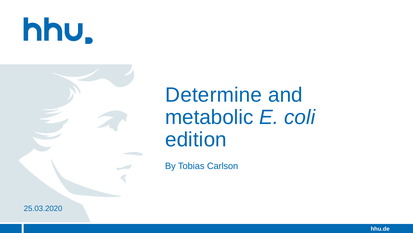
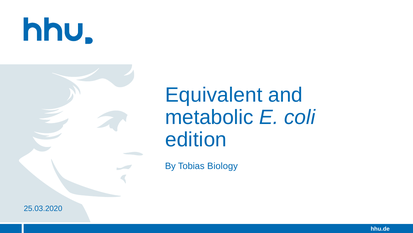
Determine: Determine -> Equivalent (214, 95)
Carlson: Carlson -> Biology (223, 166)
